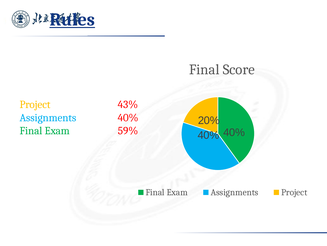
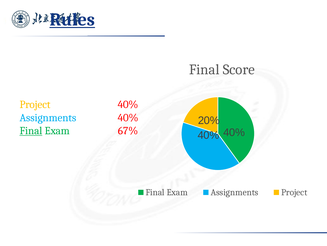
Project 43%: 43% -> 40% (128, 104)
Final underline: none -> present (31, 130)
59%: 59% -> 67% (128, 130)
